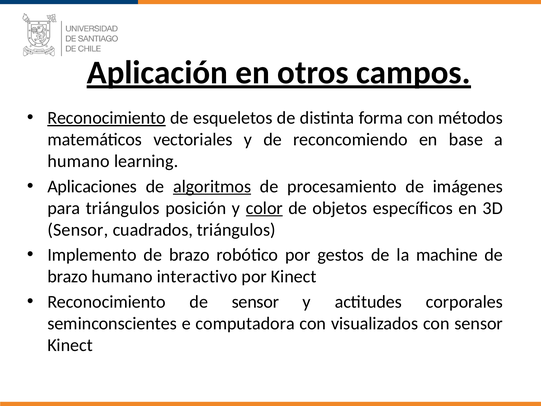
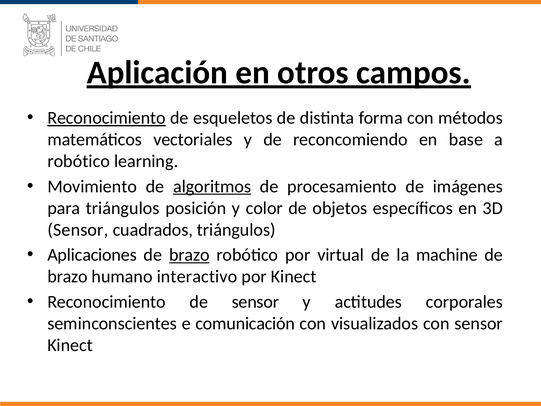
humano: humano -> robótico (79, 161)
Aplicaciones: Aplicaciones -> Movimiento (92, 186)
color underline: present -> none (264, 208)
Implemento: Implemento -> Aplicaciones (92, 255)
brazo underline: none -> present (189, 255)
gestos: gestos -> virtual (341, 255)
computadora: computadora -> comunicación (245, 323)
